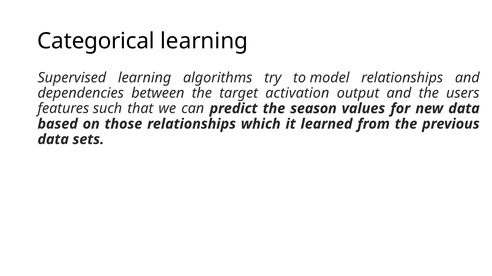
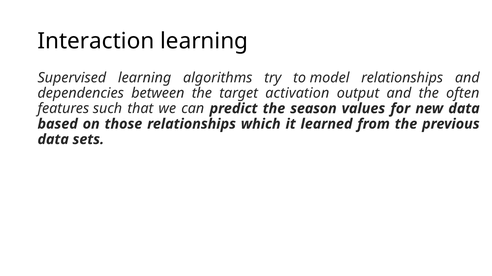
Categorical: Categorical -> Interaction (96, 41)
users: users -> often (463, 93)
